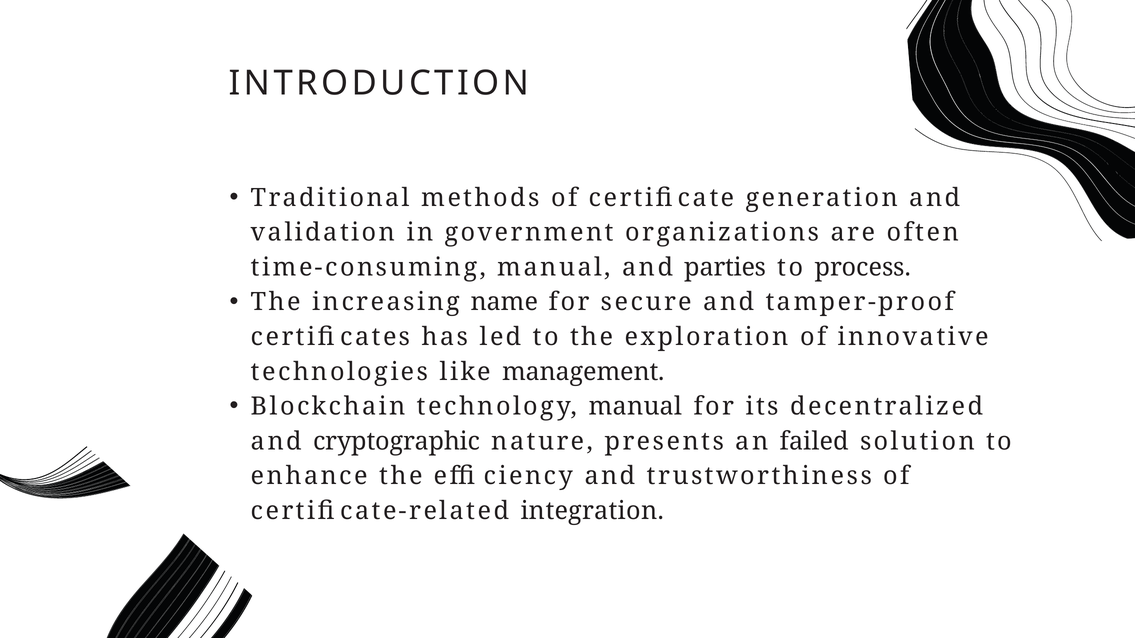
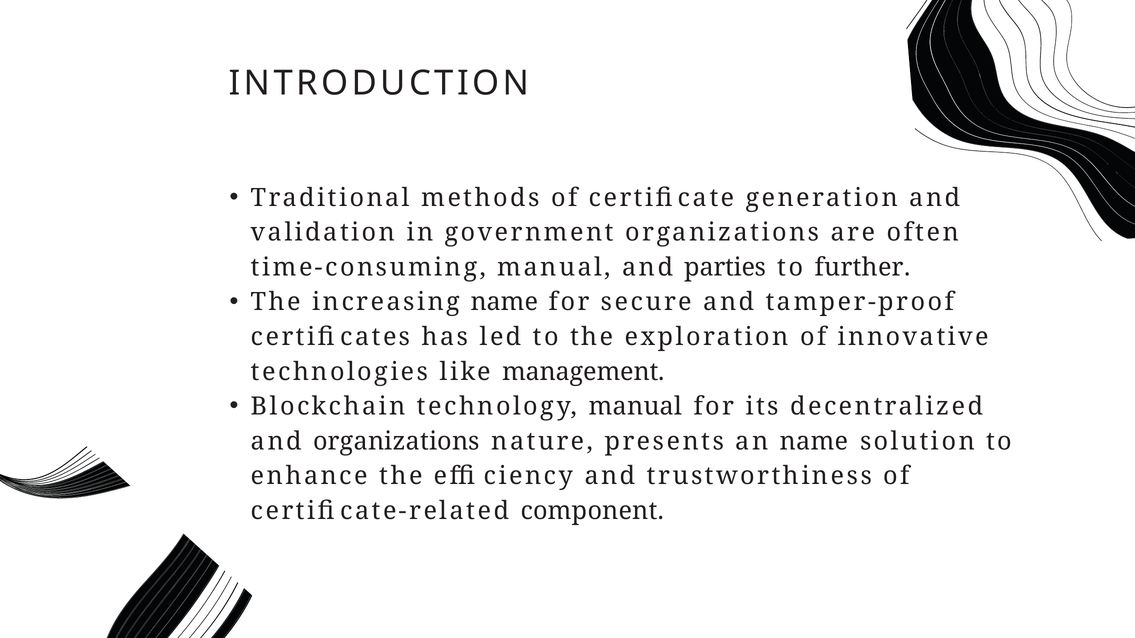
process: process -> further (863, 268)
cryptographic: cryptographic -> organizations (397, 442)
an failed: failed -> name (814, 442)
integration: integration -> component (592, 511)
